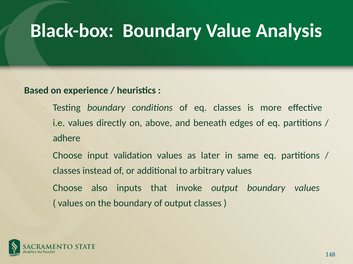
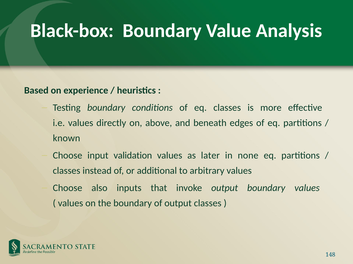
adhere: adhere -> known (66, 139)
same: same -> none (248, 156)
